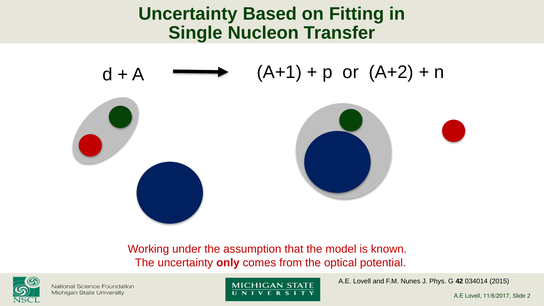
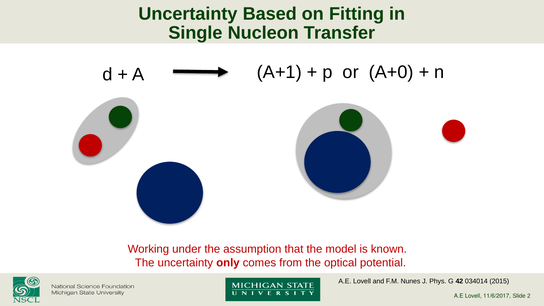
A+2: A+2 -> A+0 (391, 72)
